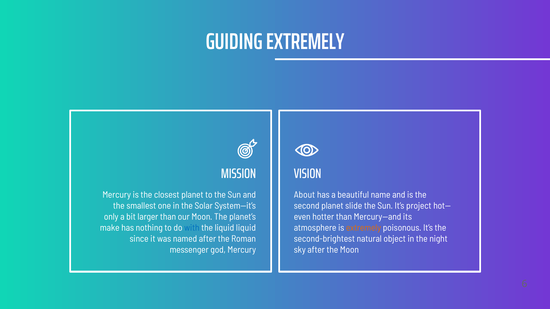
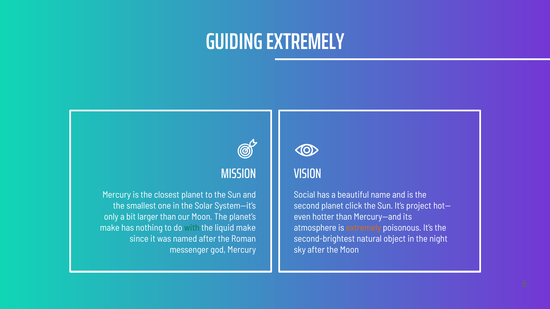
About: About -> Social (305, 195)
slide: slide -> click (354, 206)
with colour: blue -> green (192, 228)
liquid liquid: liquid -> make (246, 228)
